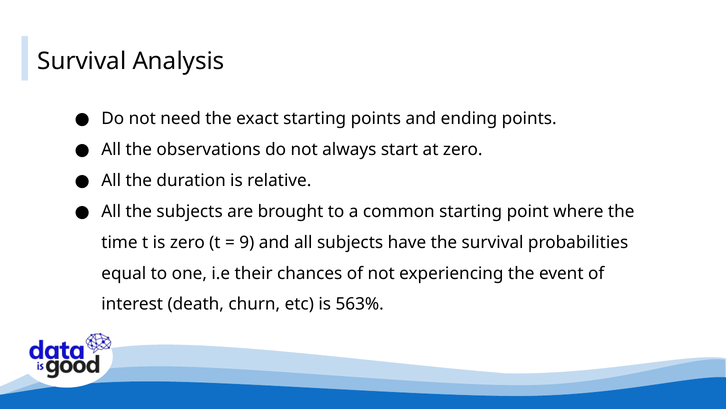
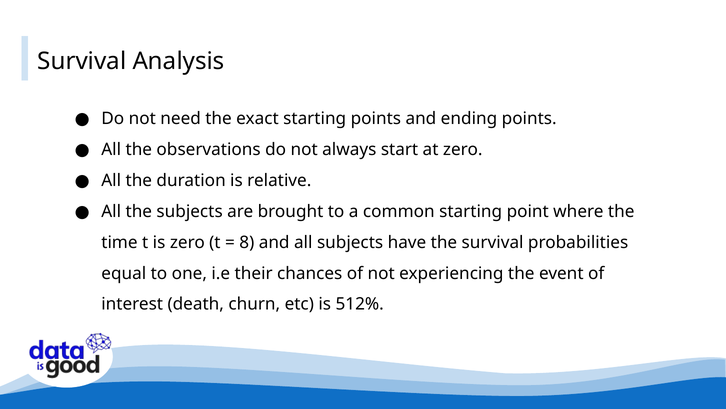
9: 9 -> 8 (247, 242)
563%: 563% -> 512% (360, 304)
